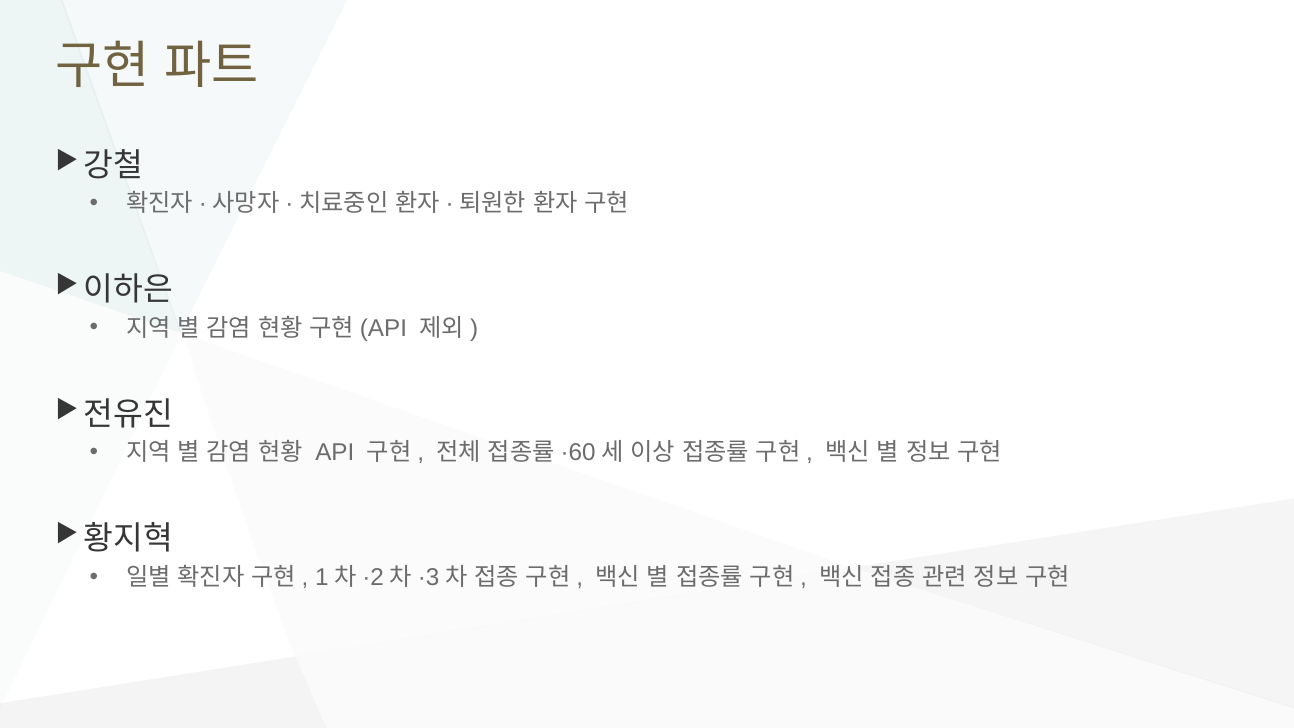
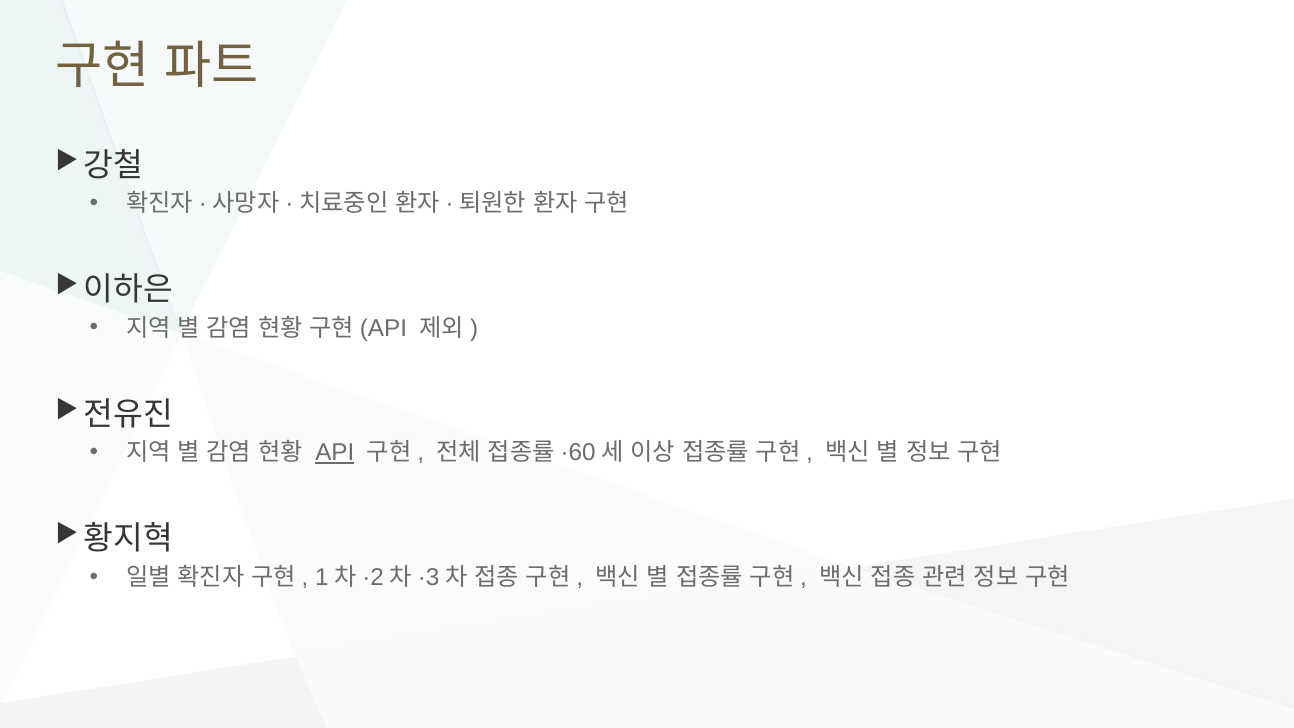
API underline: none -> present (335, 453)
